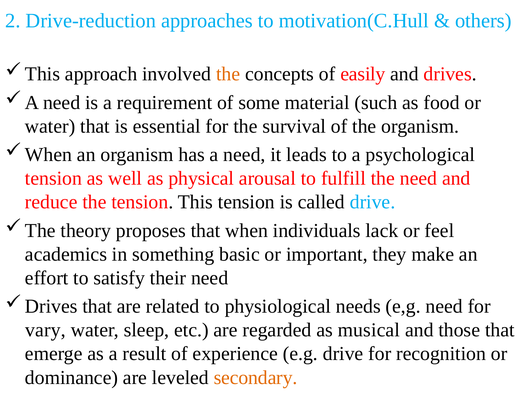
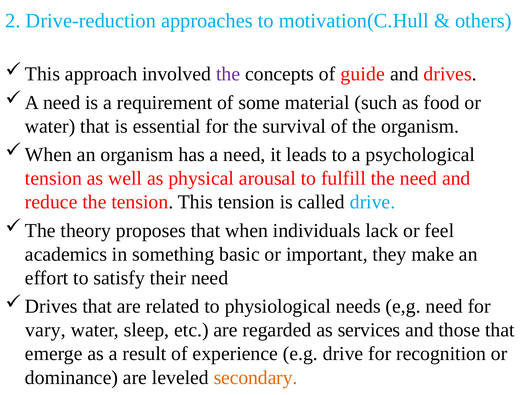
the colour: orange -> purple (228, 74)
easily: easily -> guide (363, 74)
musical: musical -> services (369, 330)
